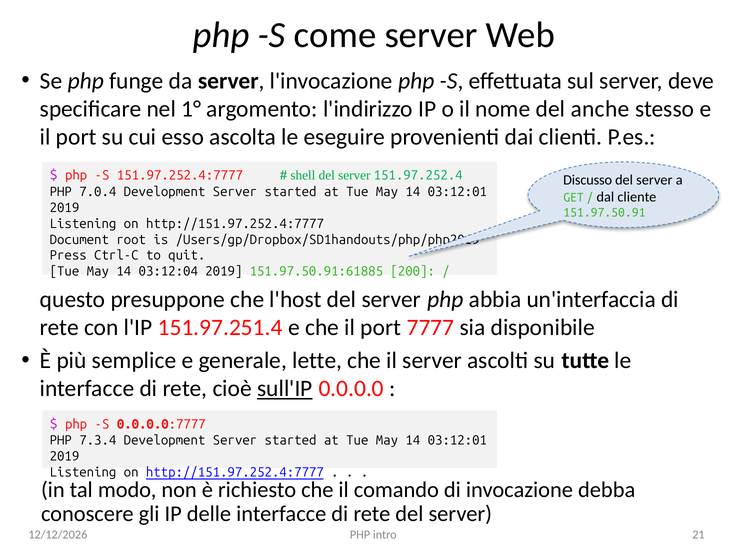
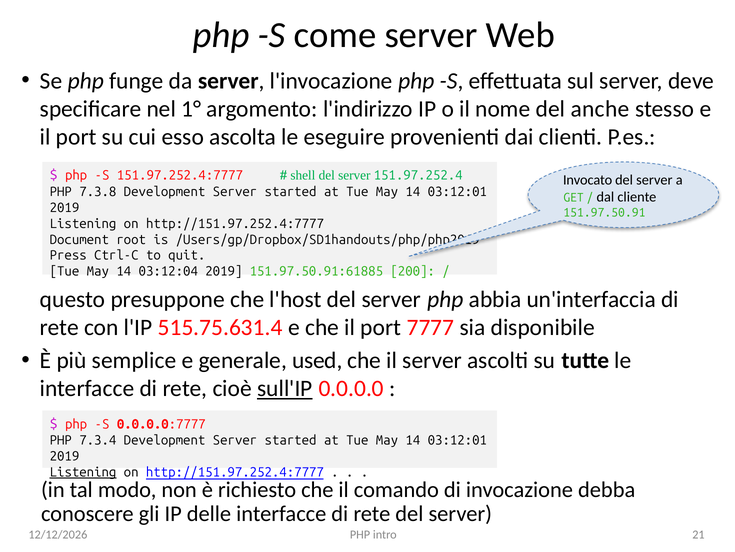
Discusso: Discusso -> Invocato (588, 180)
7.0.4: 7.0.4 -> 7.3.8 (98, 191)
151.97.251.4: 151.97.251.4 -> 515.75.631.4 (220, 327)
lette: lette -> used (317, 360)
Listening underline: none -> present (83, 472)
